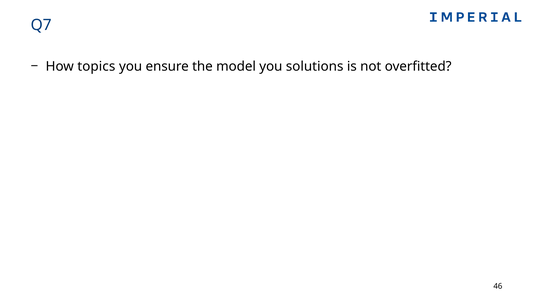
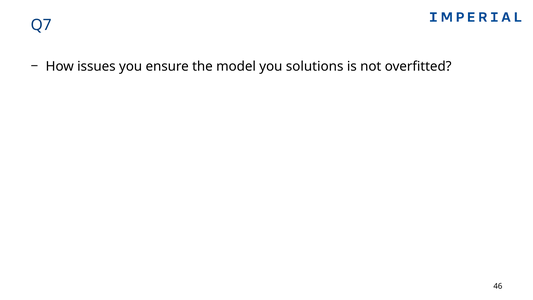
topics: topics -> issues (96, 66)
